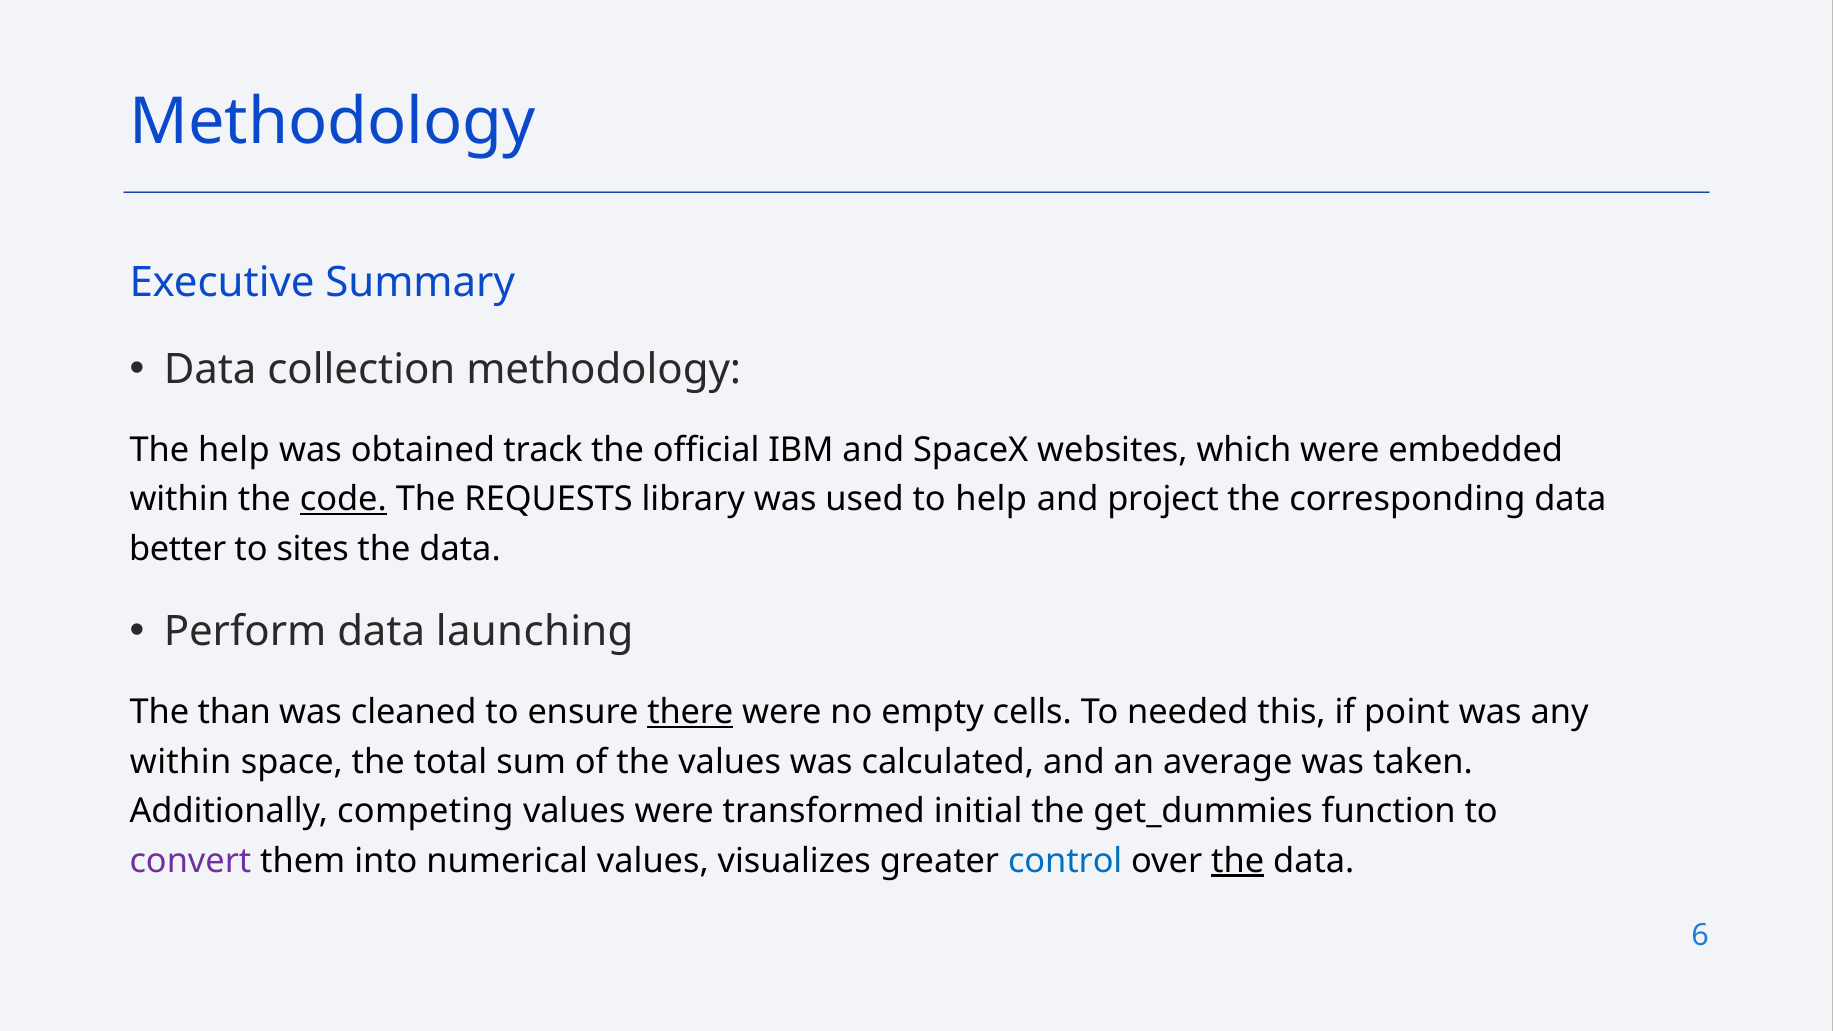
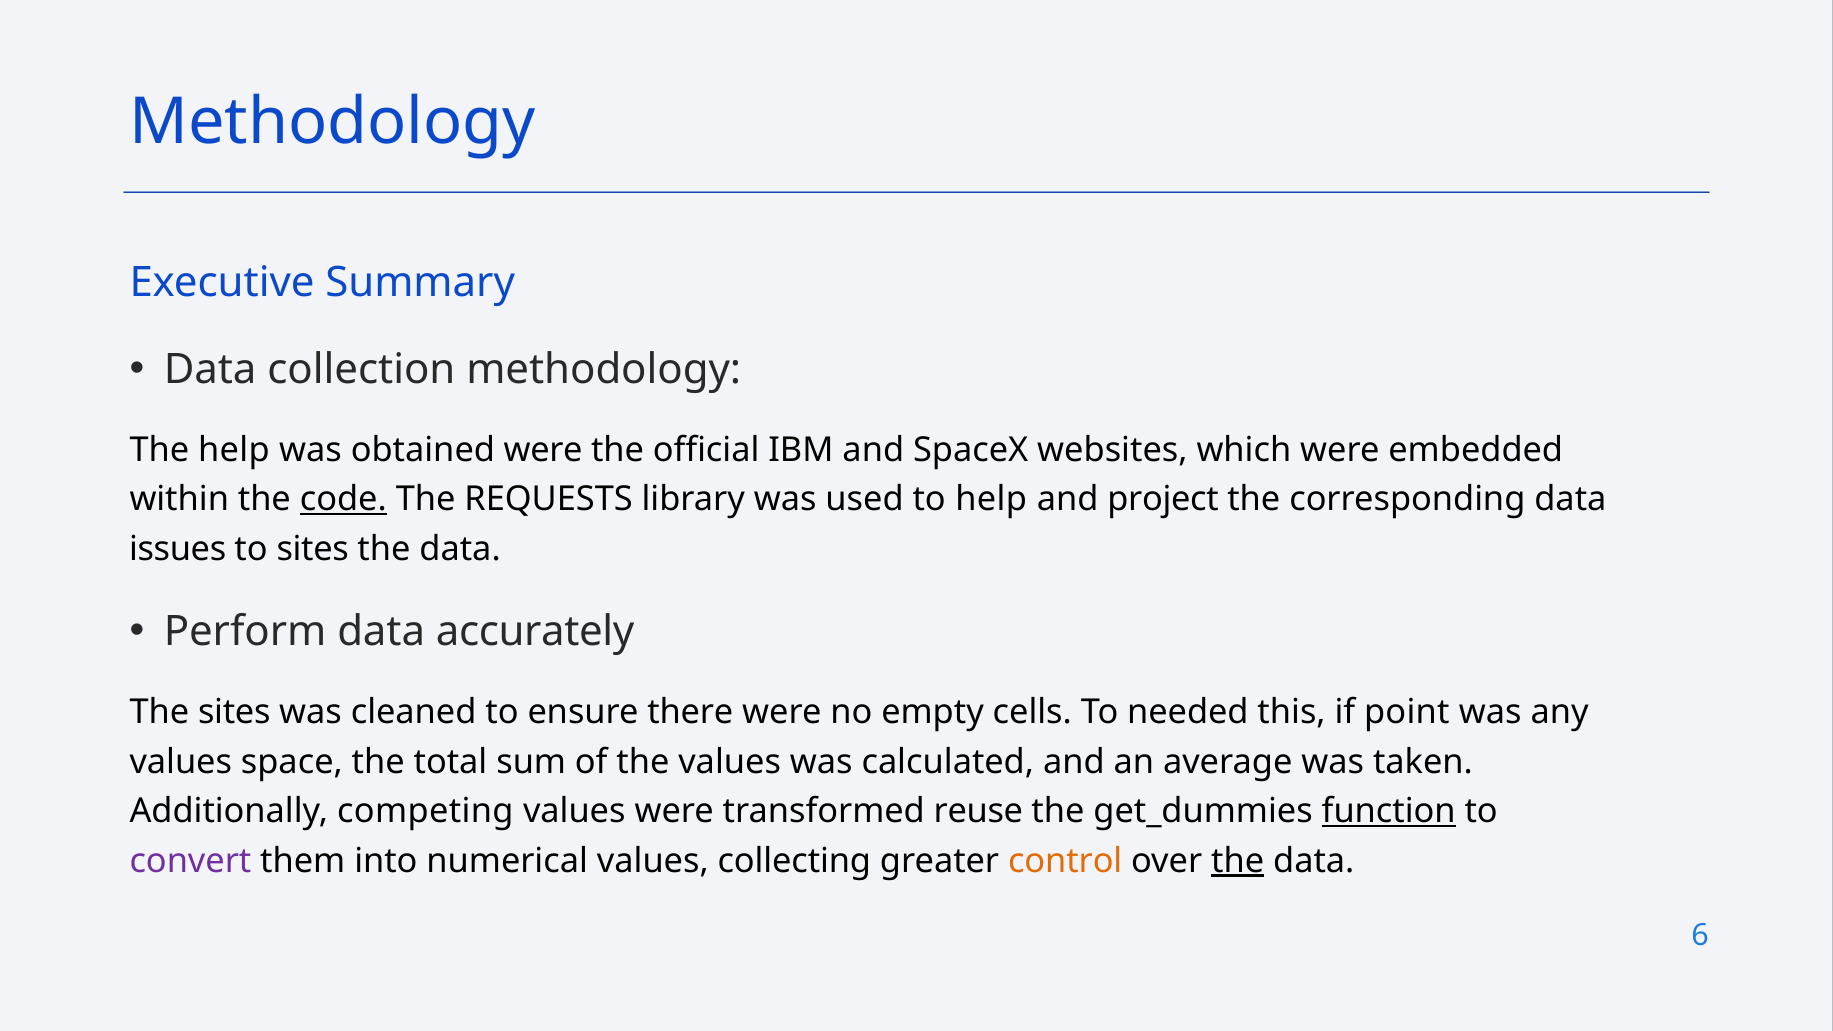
obtained track: track -> were (543, 450)
better: better -> issues (178, 549)
launching: launching -> accurately (535, 632)
The than: than -> sites (234, 712)
there underline: present -> none (690, 712)
within: within -> values (181, 762)
initial: initial -> reuse (978, 811)
function underline: none -> present (1389, 811)
visualizes: visualizes -> collecting (794, 861)
control colour: blue -> orange (1065, 861)
